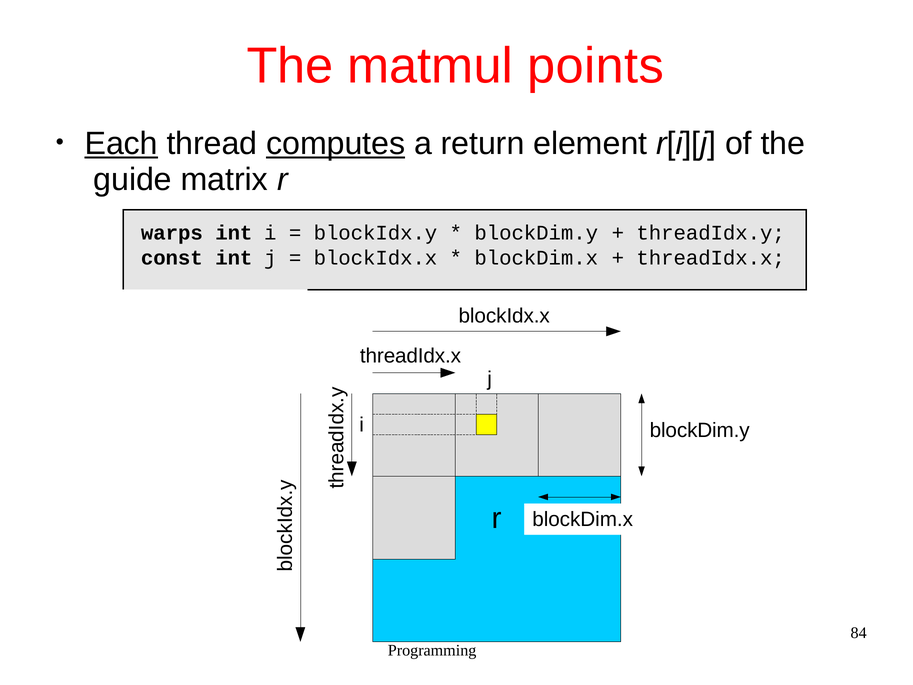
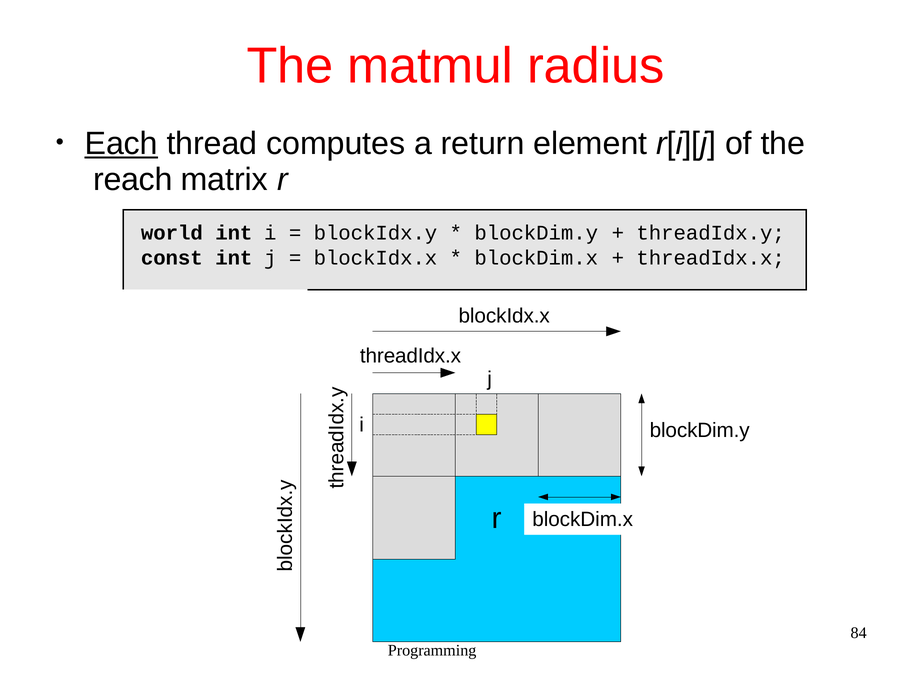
points: points -> radius (596, 66)
computes underline: present -> none (336, 143)
guide: guide -> reach (133, 179)
warps: warps -> world (172, 233)
